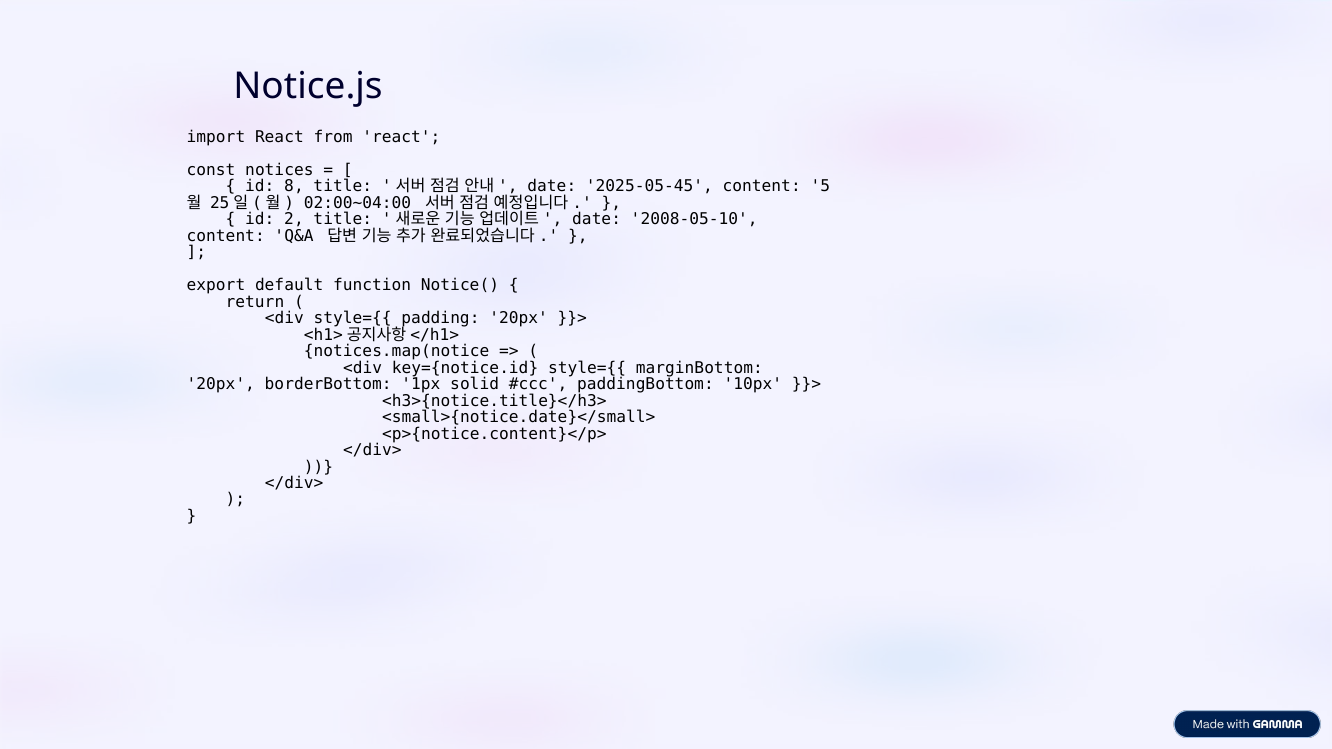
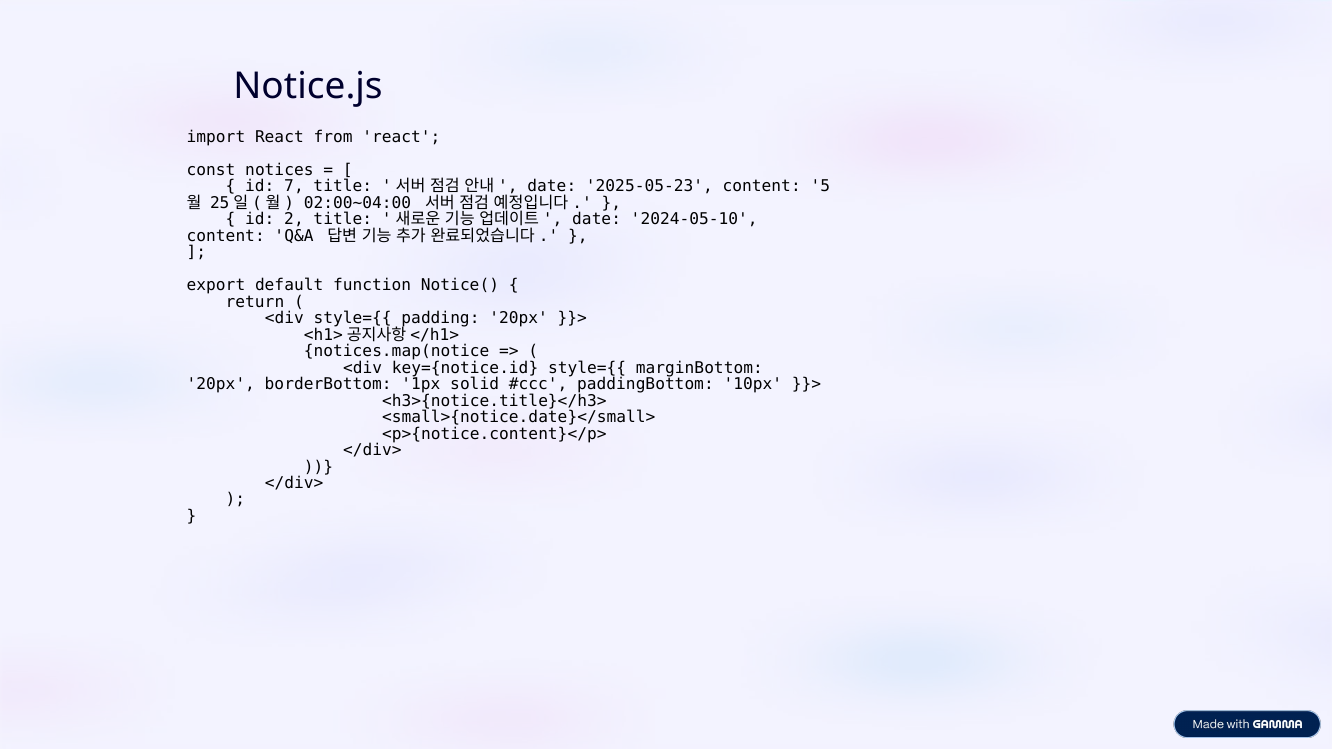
8: 8 -> 7 (294, 187)
2025-05-45: 2025-05-45 -> 2025-05-23 (649, 187)
2008-05-10: 2008-05-10 -> 2024-05-10 (694, 220)
